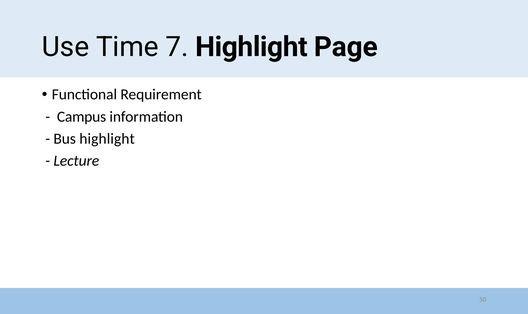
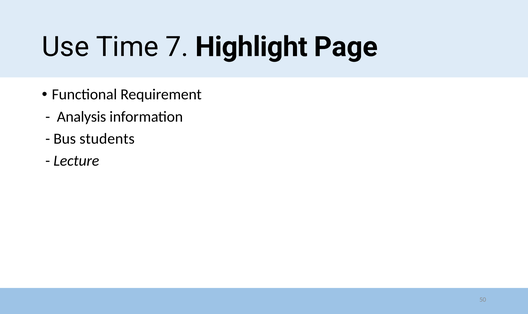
Campus: Campus -> Analysis (82, 117)
Bus highlight: highlight -> students (107, 139)
